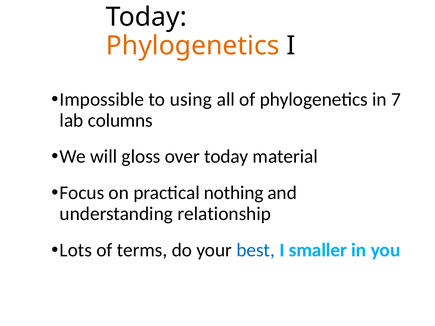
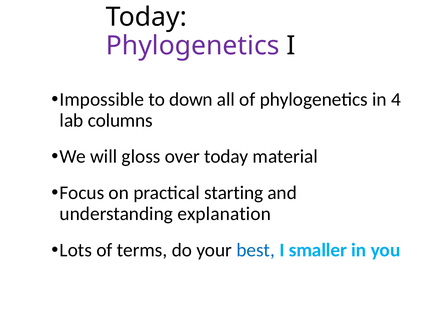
Phylogenetics colour: orange -> purple (193, 46)
using: using -> down (191, 100)
7: 7 -> 4 (396, 100)
nothing: nothing -> starting (234, 193)
relationship: relationship -> explanation (224, 214)
